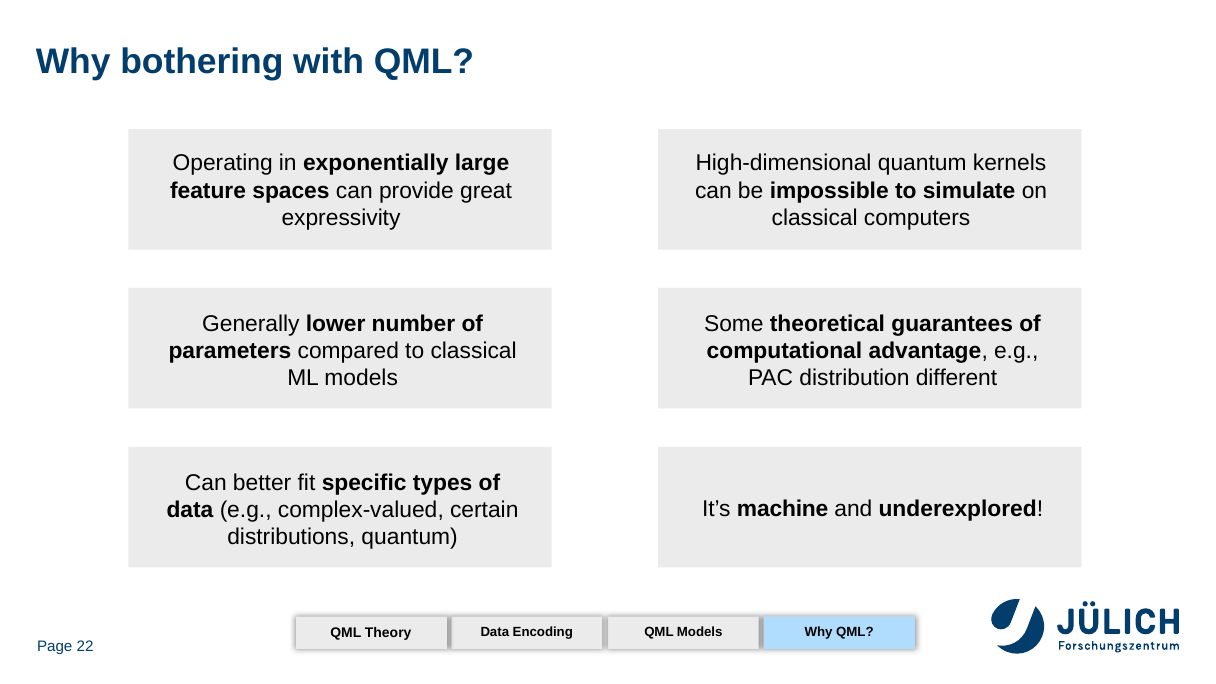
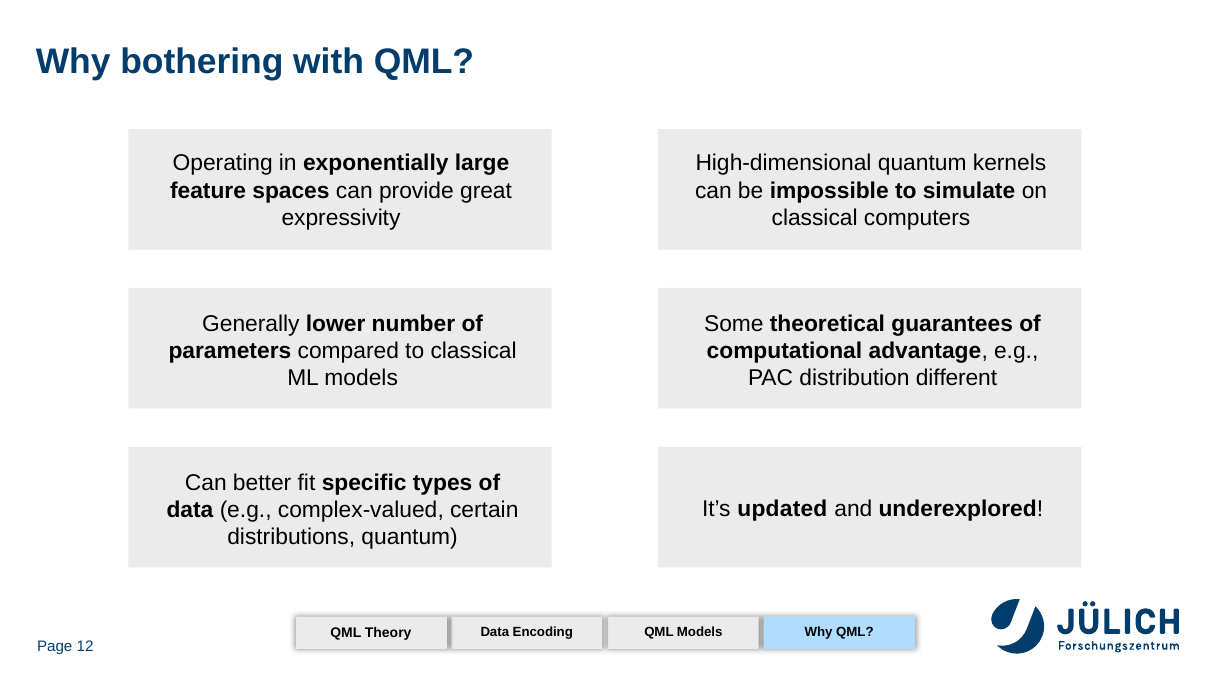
machine: machine -> updated (782, 509)
22: 22 -> 12 (85, 647)
